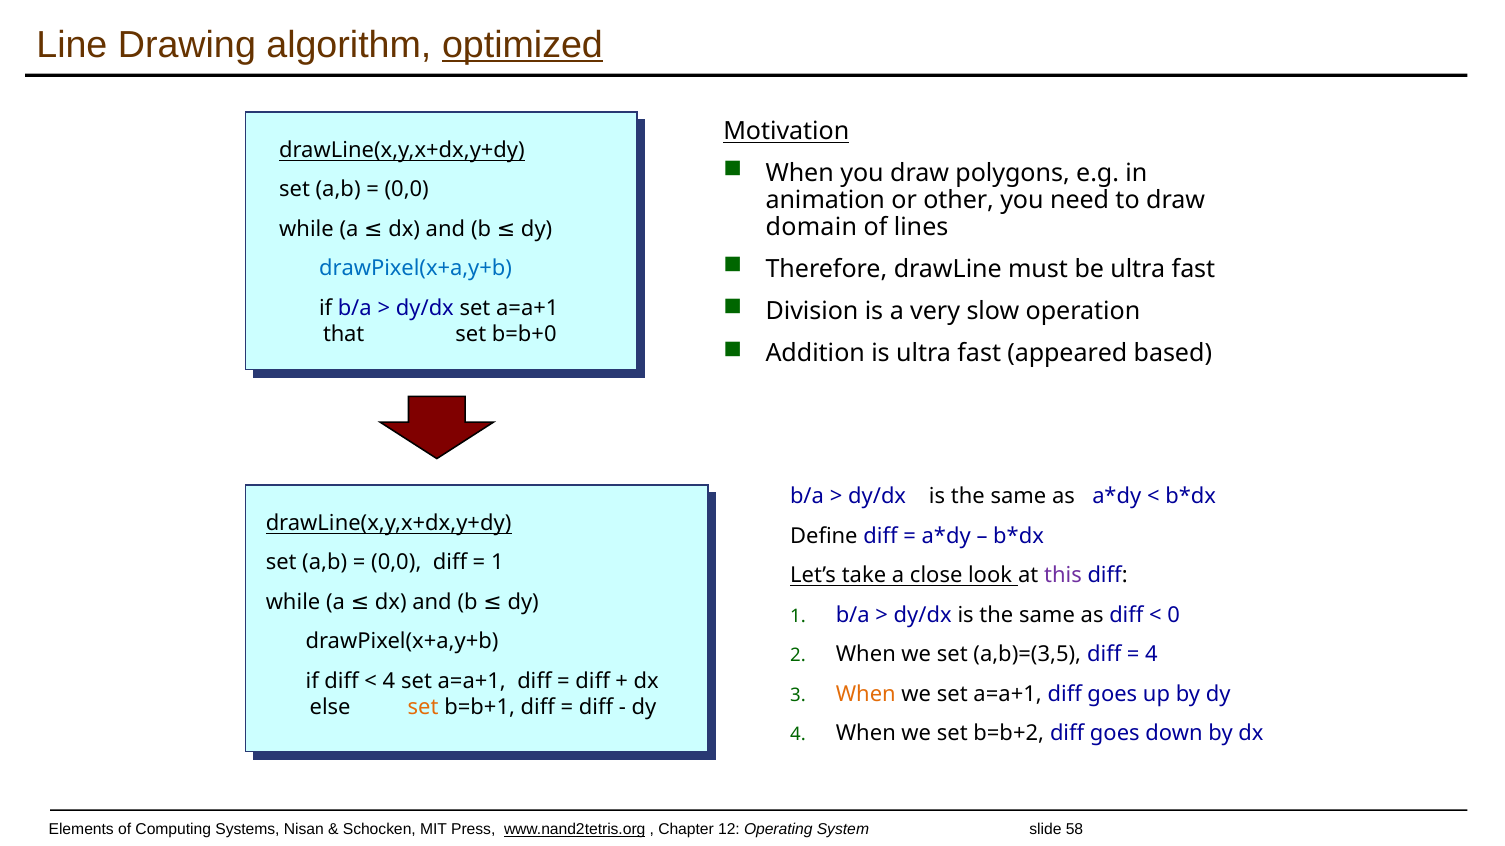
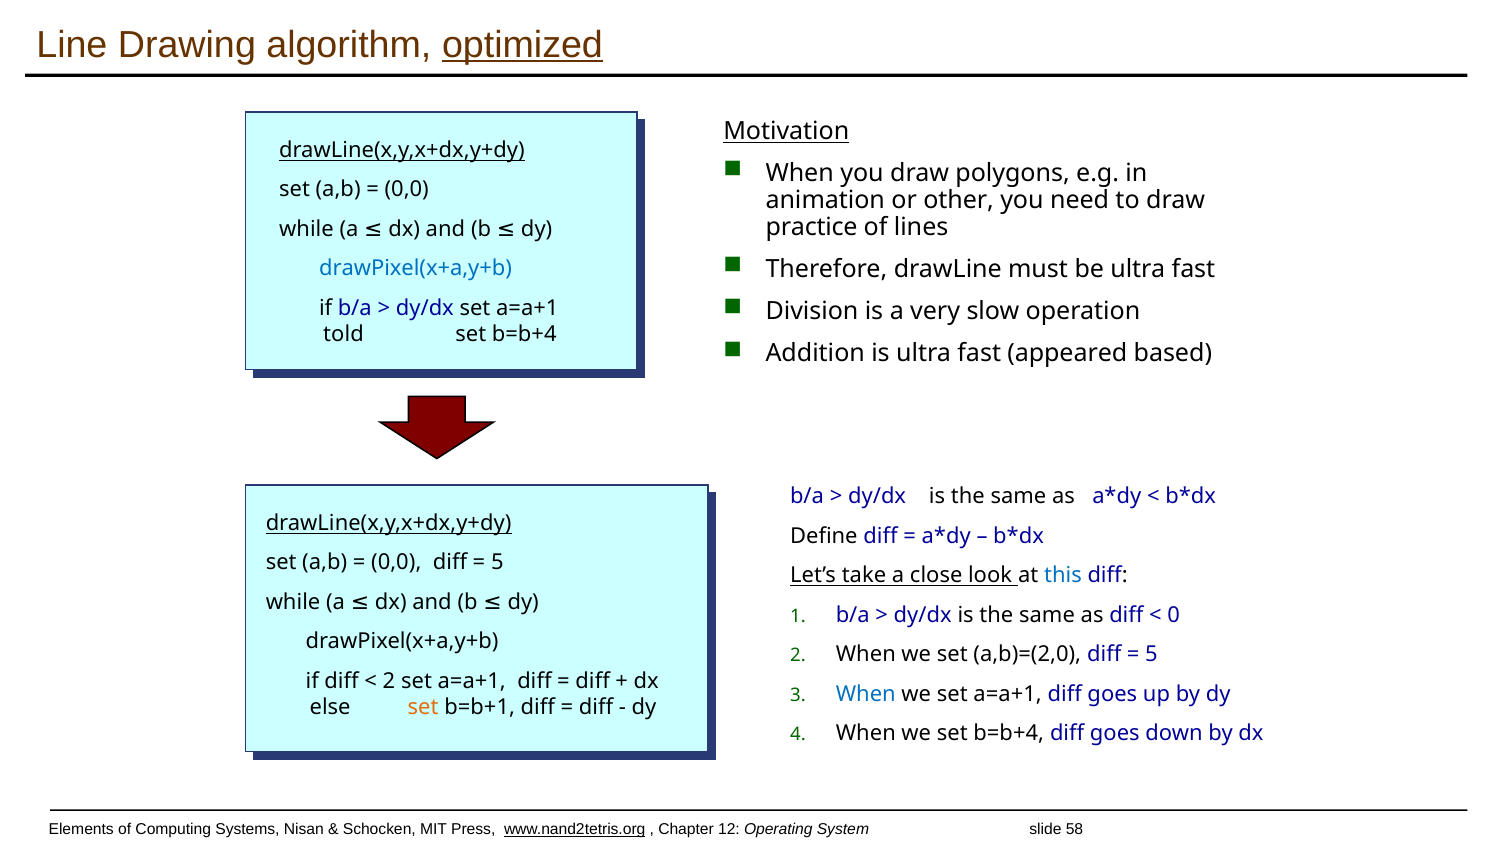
domain: domain -> practice (812, 227)
that: that -> told (343, 334)
b=b+0: b=b+0 -> b=b+4 (524, 334)
1: 1 -> 5 (497, 563)
this colour: purple -> blue (1063, 576)
a,b)=(3,5: a,b)=(3,5 -> a,b)=(2,0 (1027, 655)
4: 4 -> 5 (1151, 655)
4: 4 -> 2 (389, 682)
When colour: orange -> blue (866, 694)
we set b=b+2: b=b+2 -> b=b+4 (1009, 734)
